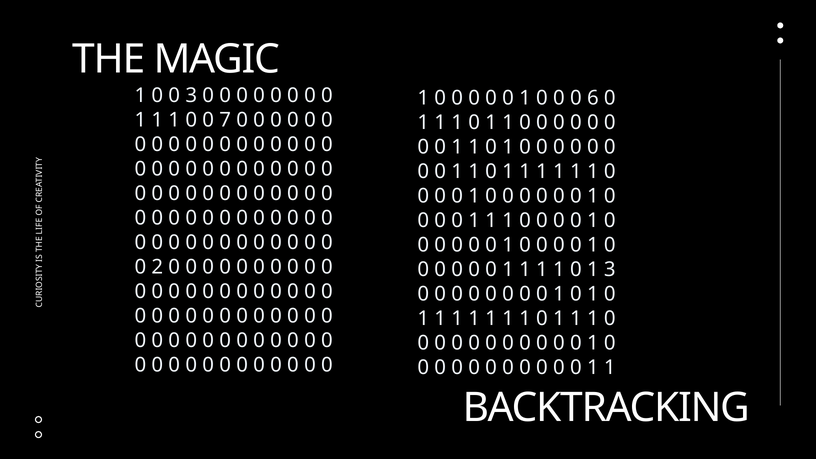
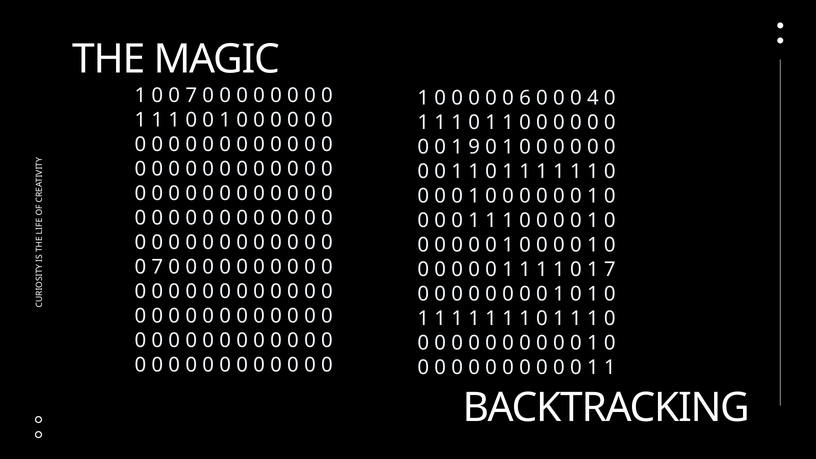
1 0 0 3: 3 -> 7 (191, 96)
1: 1 -> 6 (525, 98)
6: 6 -> 4 (593, 98)
1 0 0 7: 7 -> 1 (225, 120)
1: 1 -> 9 (474, 147)
2: 2 -> 7 (157, 267)
1 3: 3 -> 7 (610, 269)
